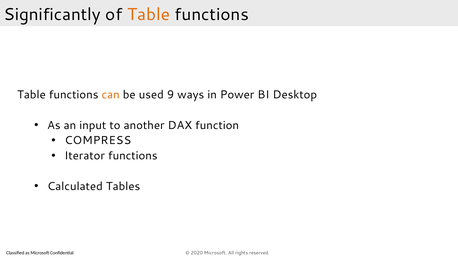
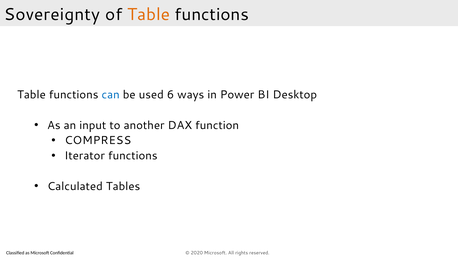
Significantly: Significantly -> Sovereignty (52, 15)
can colour: orange -> blue (111, 95)
9: 9 -> 6 (170, 95)
